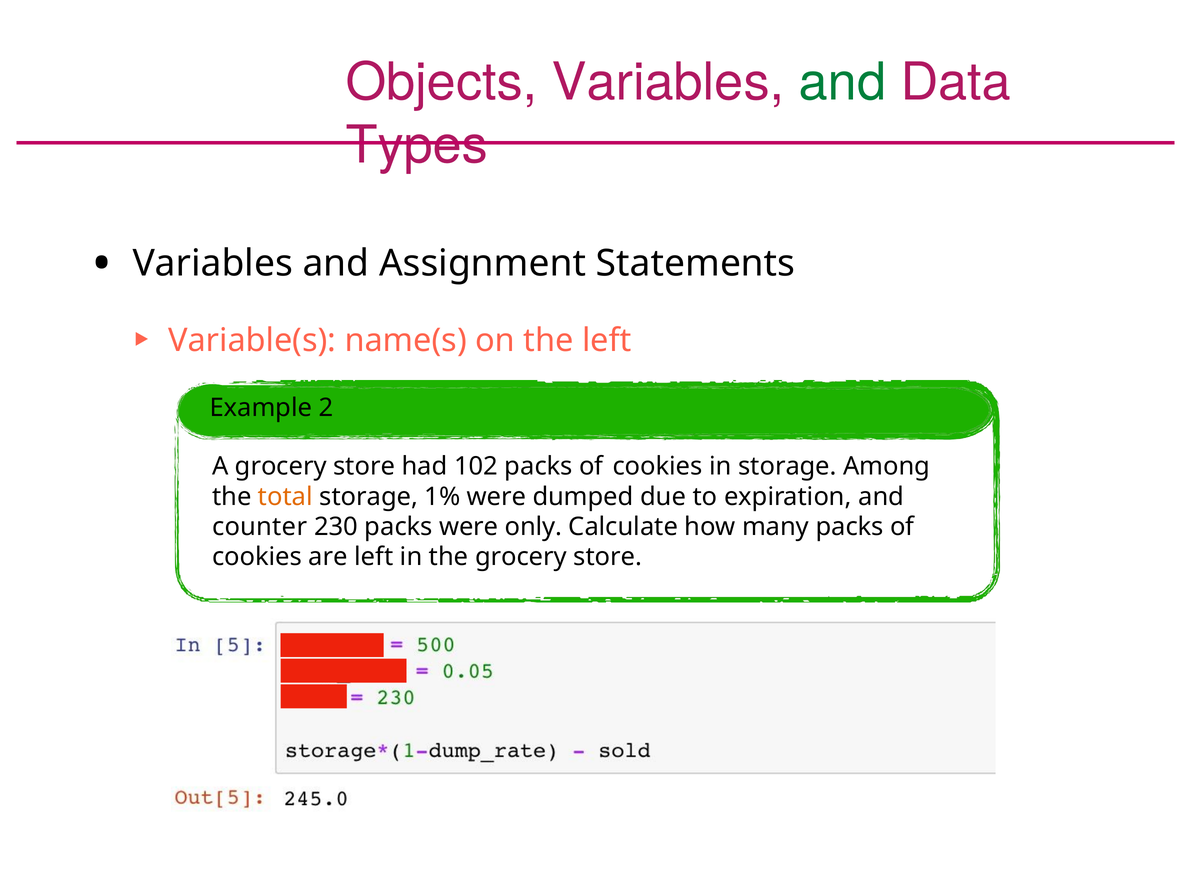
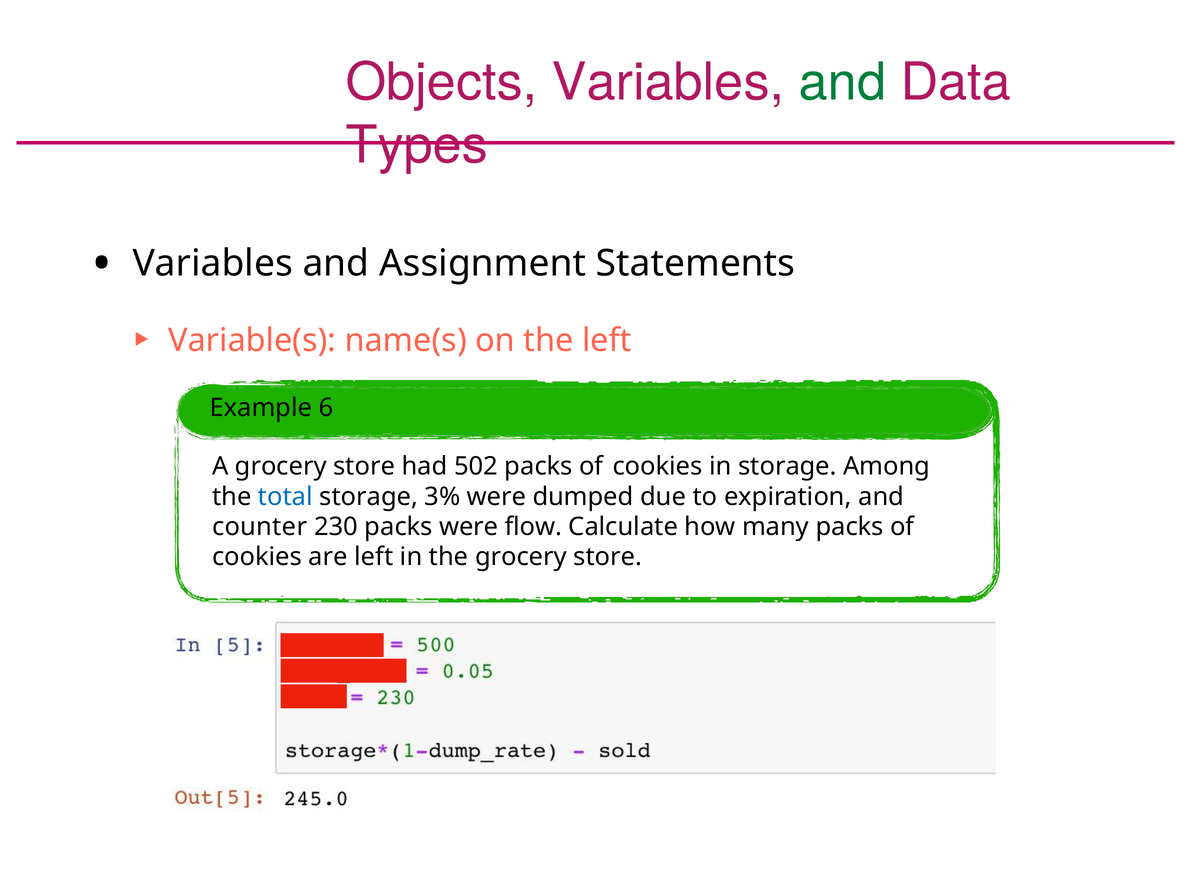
2: 2 -> 6 (326, 408)
102: 102 -> 502 (476, 466)
total colour: orange -> blue (285, 497)
1%: 1% -> 3% (442, 497)
only: only -> flow (533, 527)
